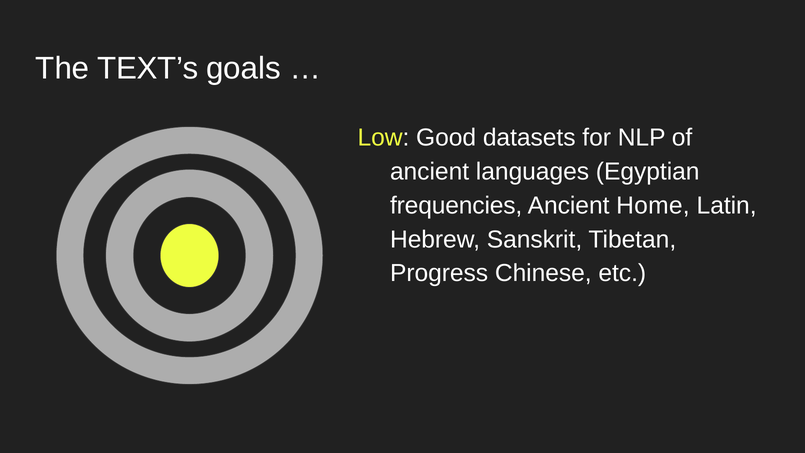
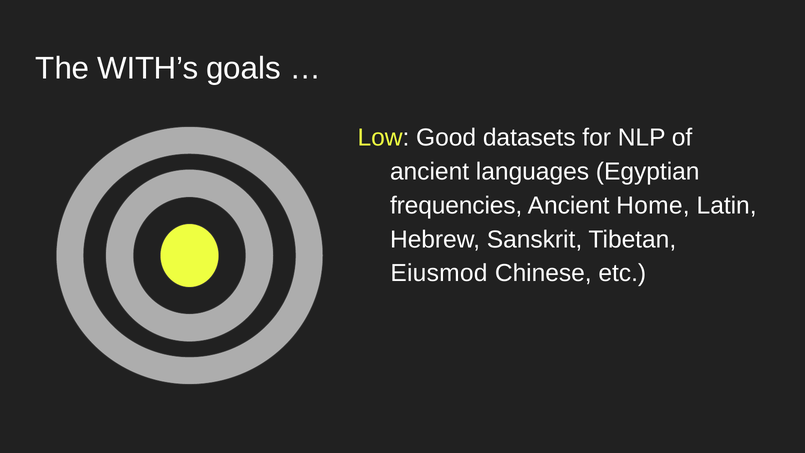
TEXT’s: TEXT’s -> WITH’s (148, 68)
Progress: Progress -> Eiusmod (439, 273)
